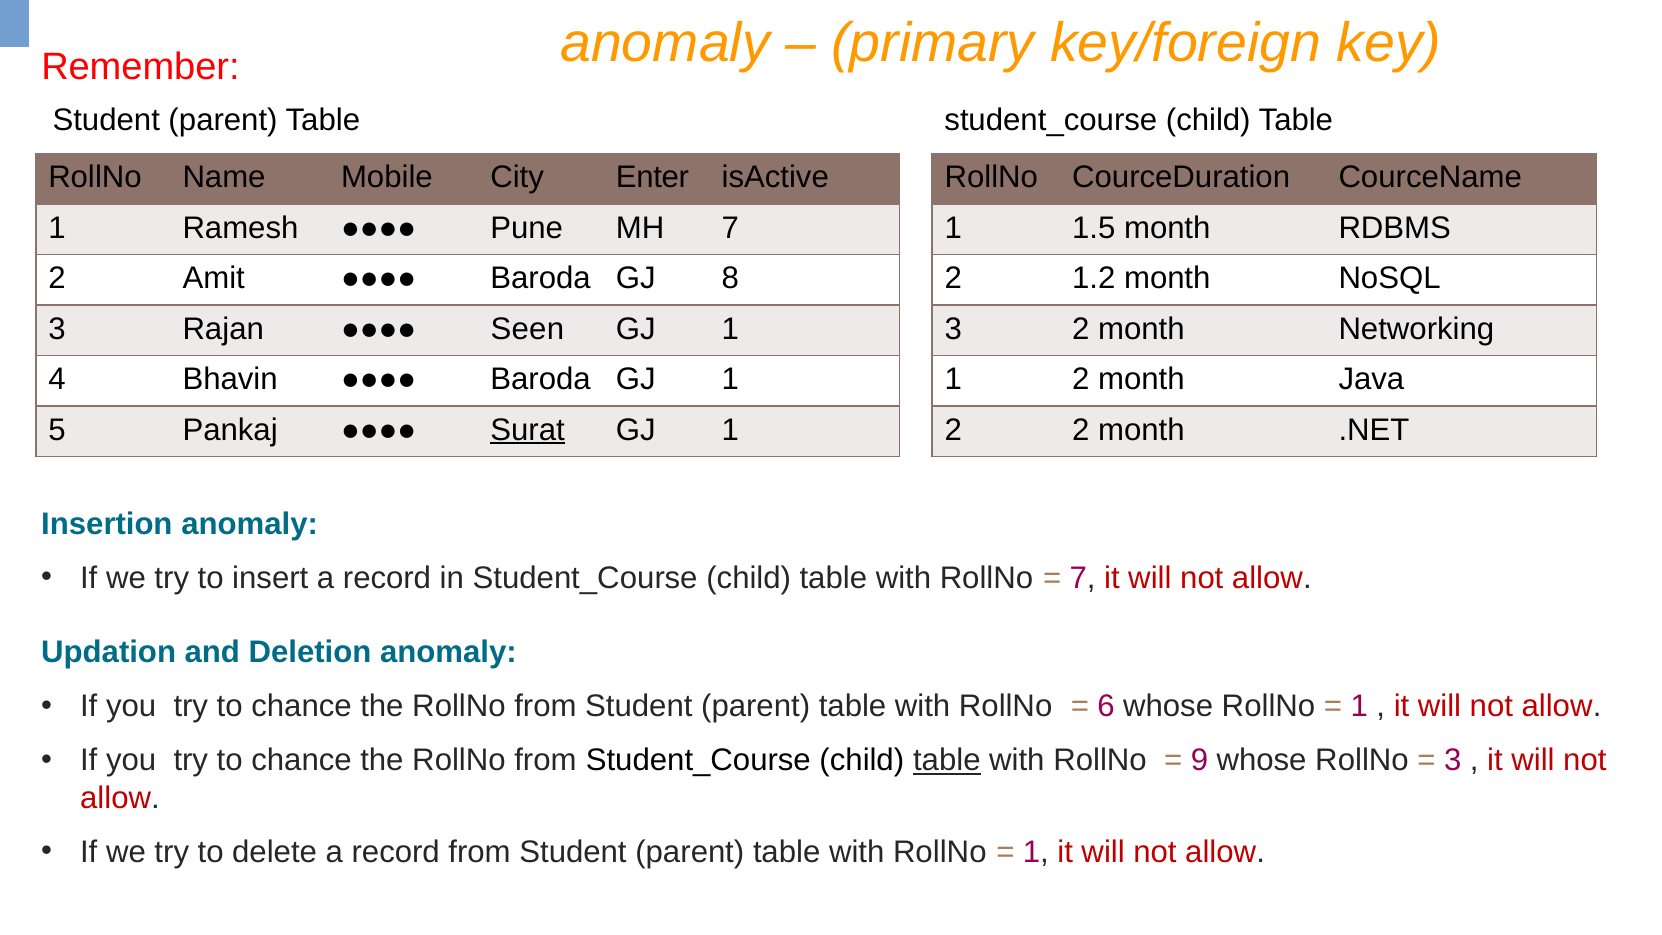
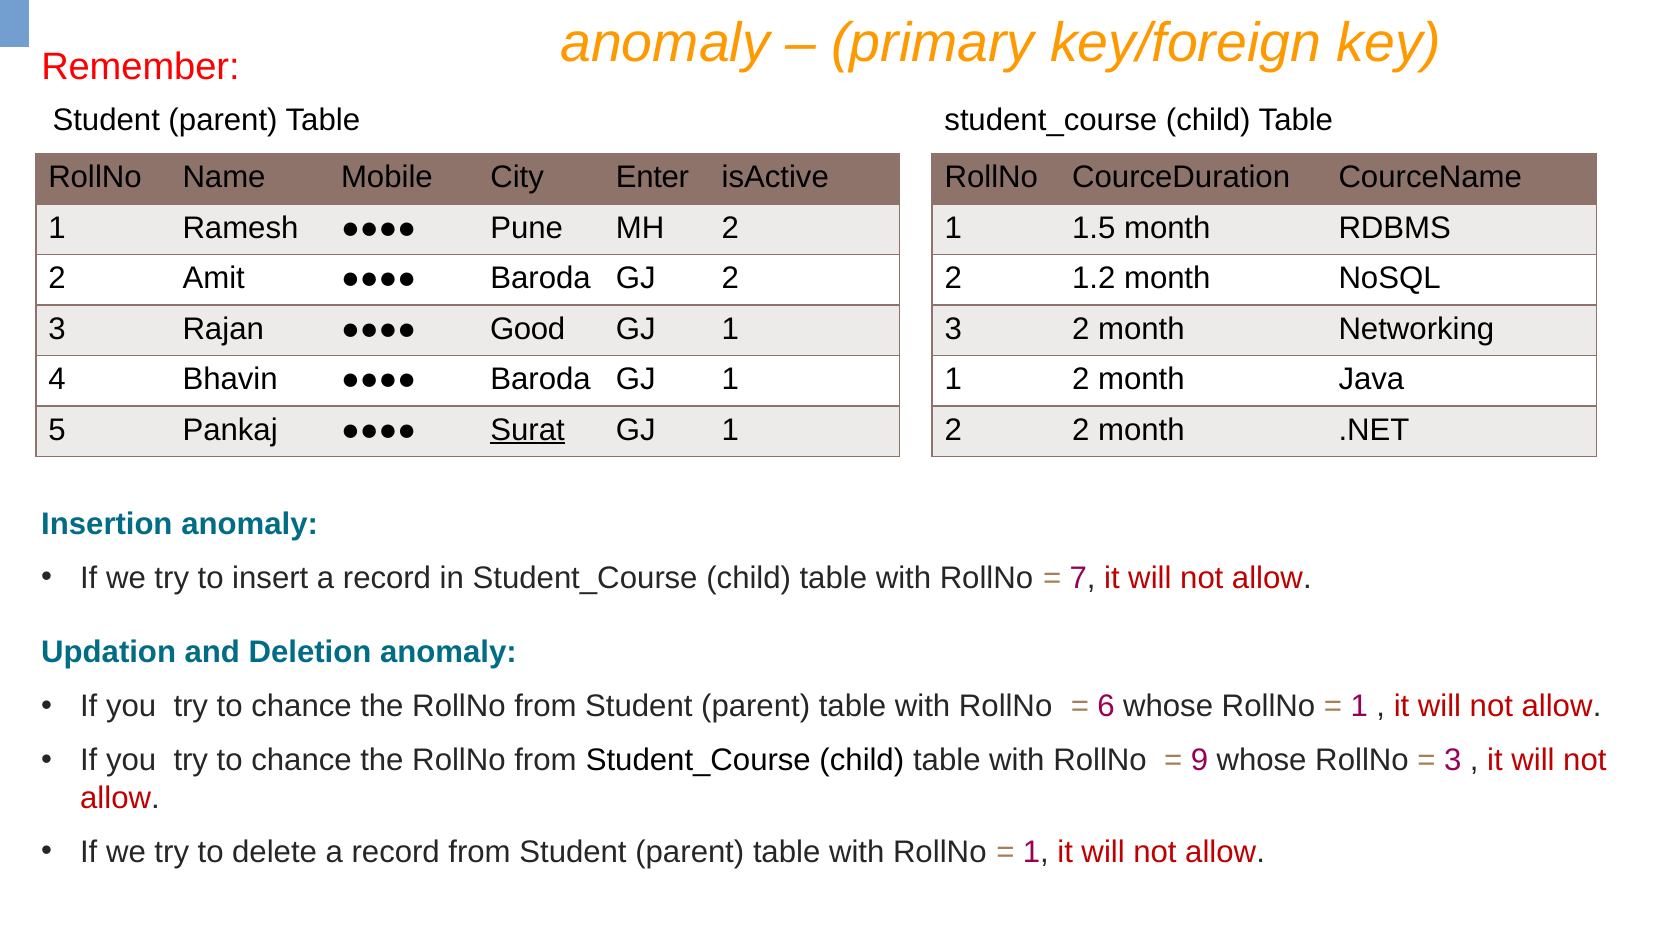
MH 7: 7 -> 2 (730, 228)
GJ 8: 8 -> 2 (730, 278)
Seen: Seen -> Good (528, 329)
table underline: present -> none (947, 761)
